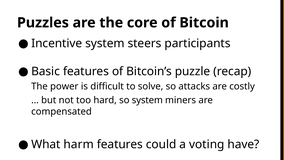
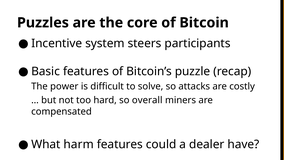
so system: system -> overall (147, 100)
voting: voting -> dealer (207, 144)
